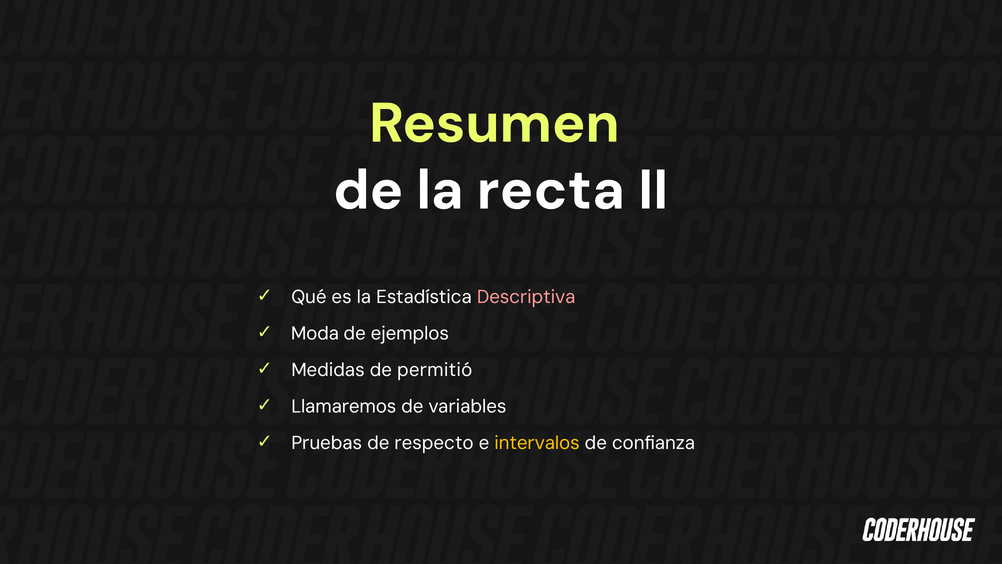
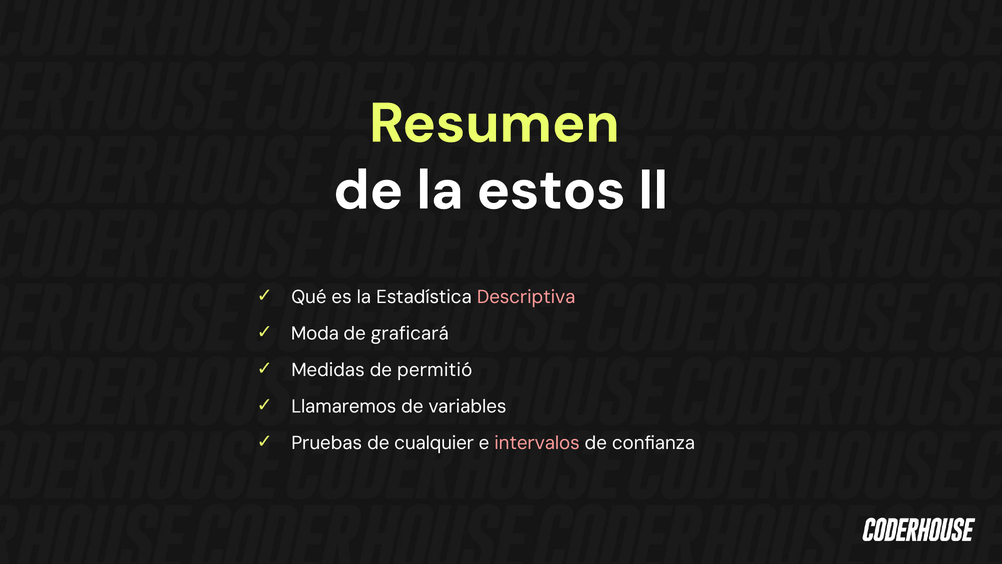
recta: recta -> estos (551, 190)
ejemplos: ejemplos -> graficará (410, 333)
respecto: respecto -> cualquier (434, 443)
intervalos colour: yellow -> pink (537, 443)
